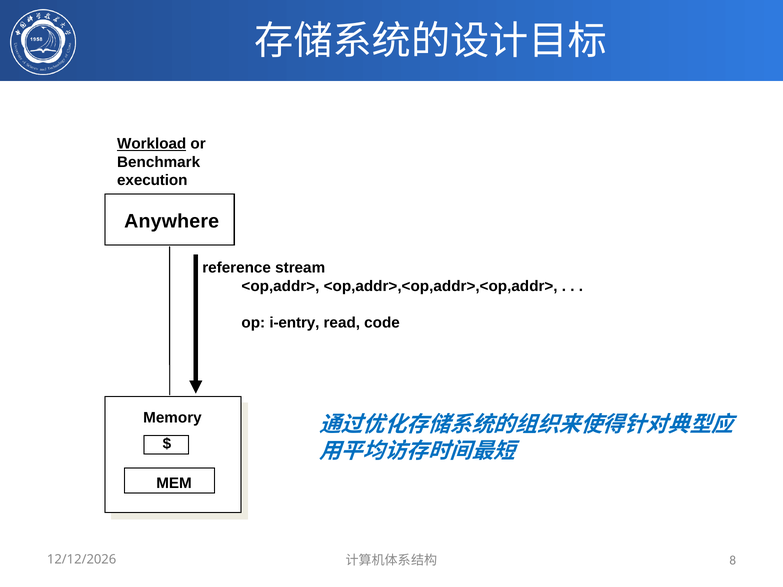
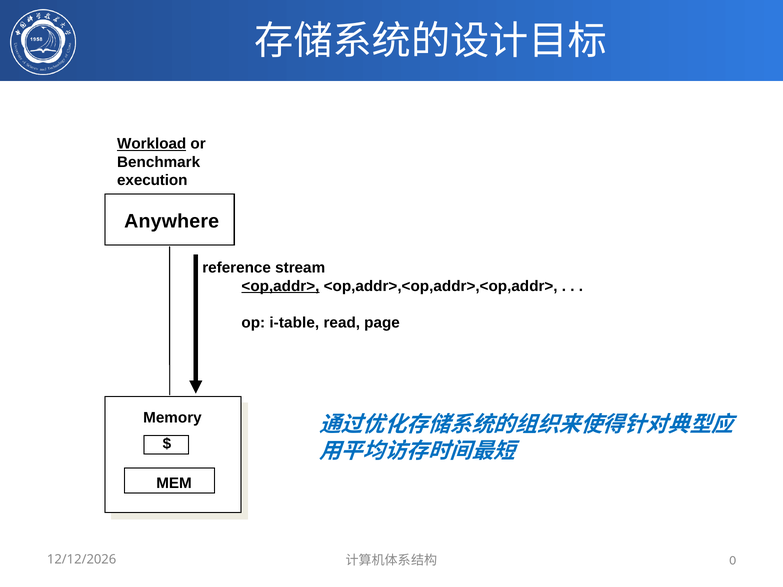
<op,addr> underline: none -> present (280, 286)
i-entry: i-entry -> i-table (294, 323)
code: code -> page (382, 323)
8: 8 -> 0 (733, 561)
